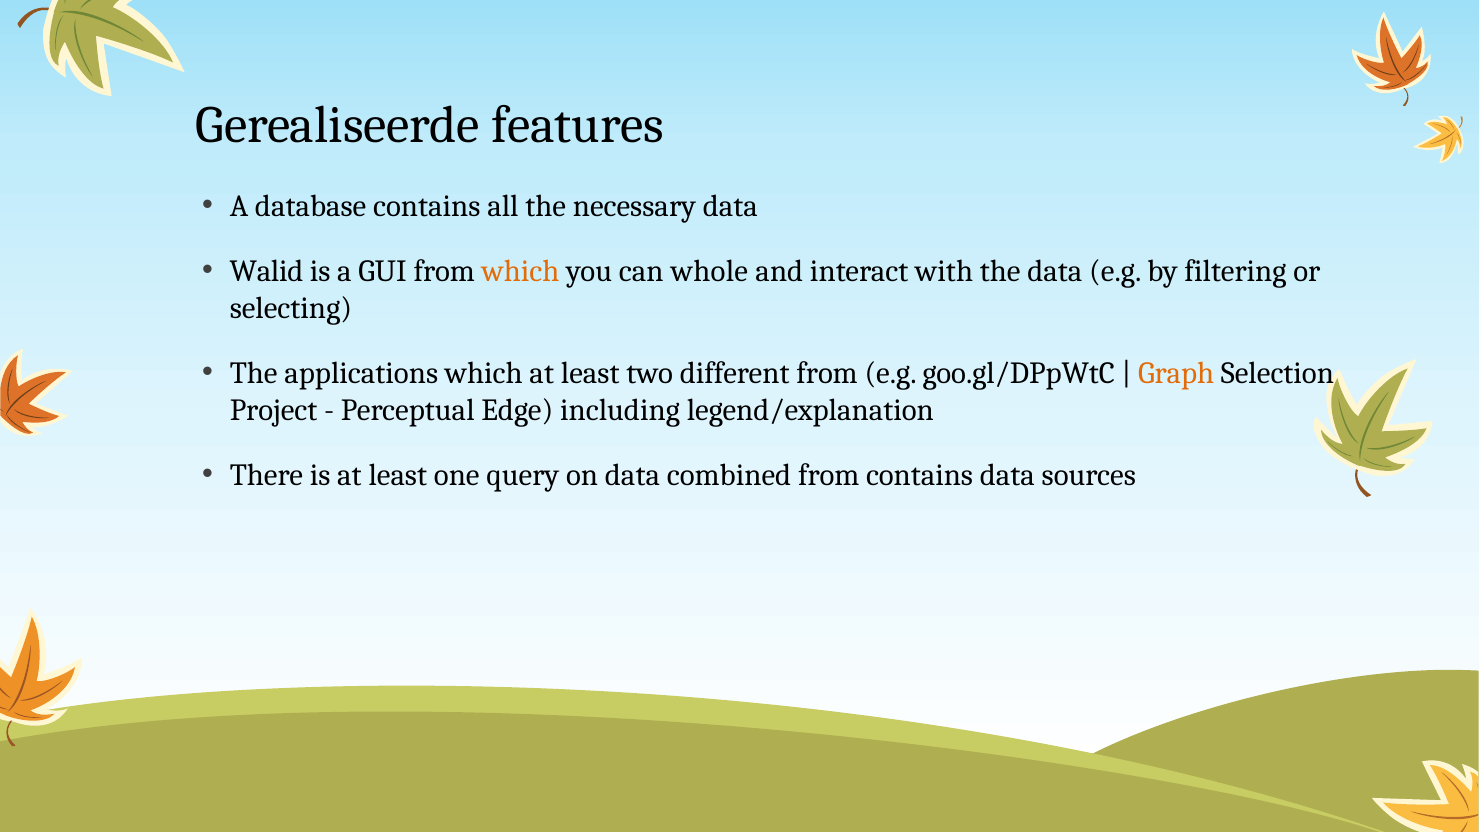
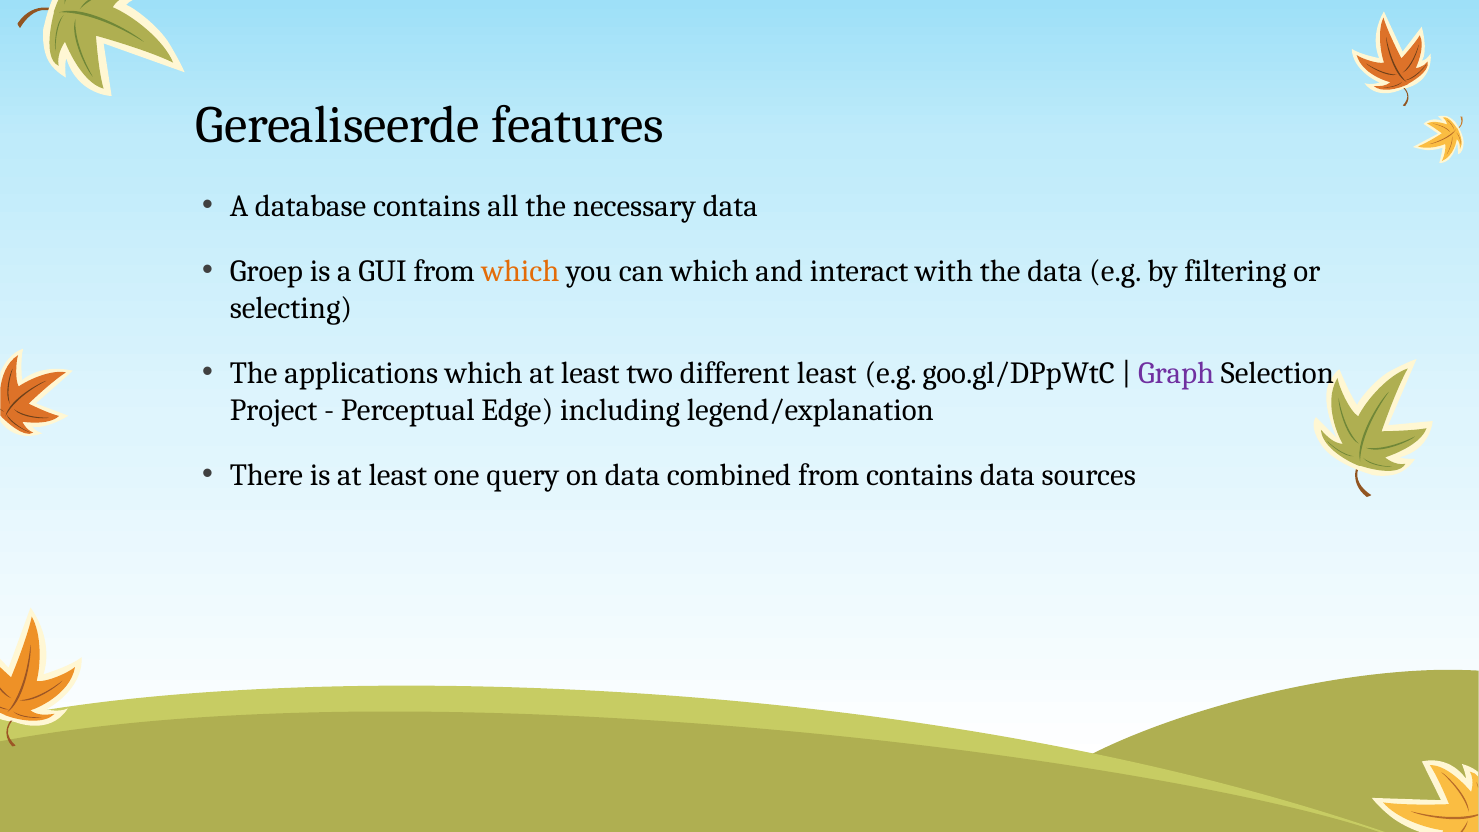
Walid: Walid -> Groep (266, 271)
can whole: whole -> which (710, 271)
different from: from -> least (827, 373)
Graph colour: orange -> purple (1176, 373)
